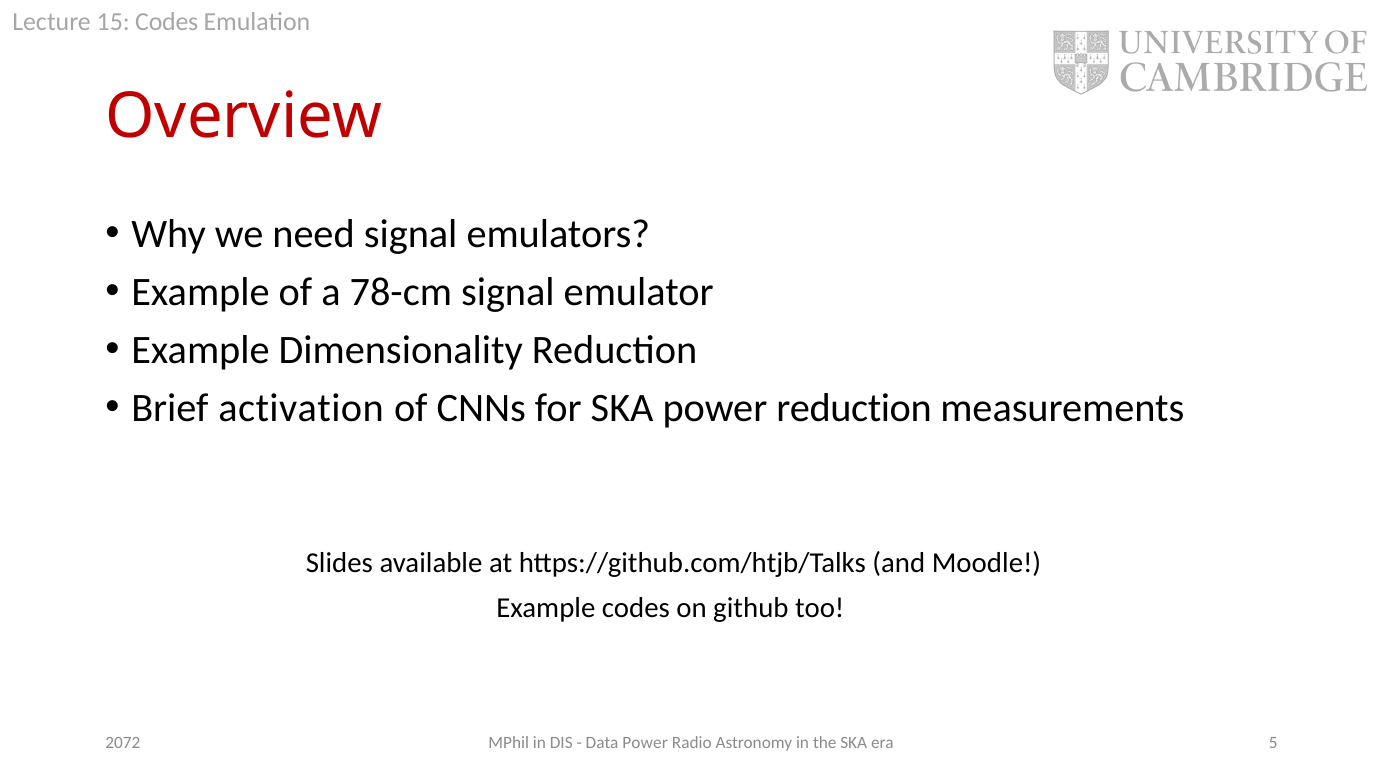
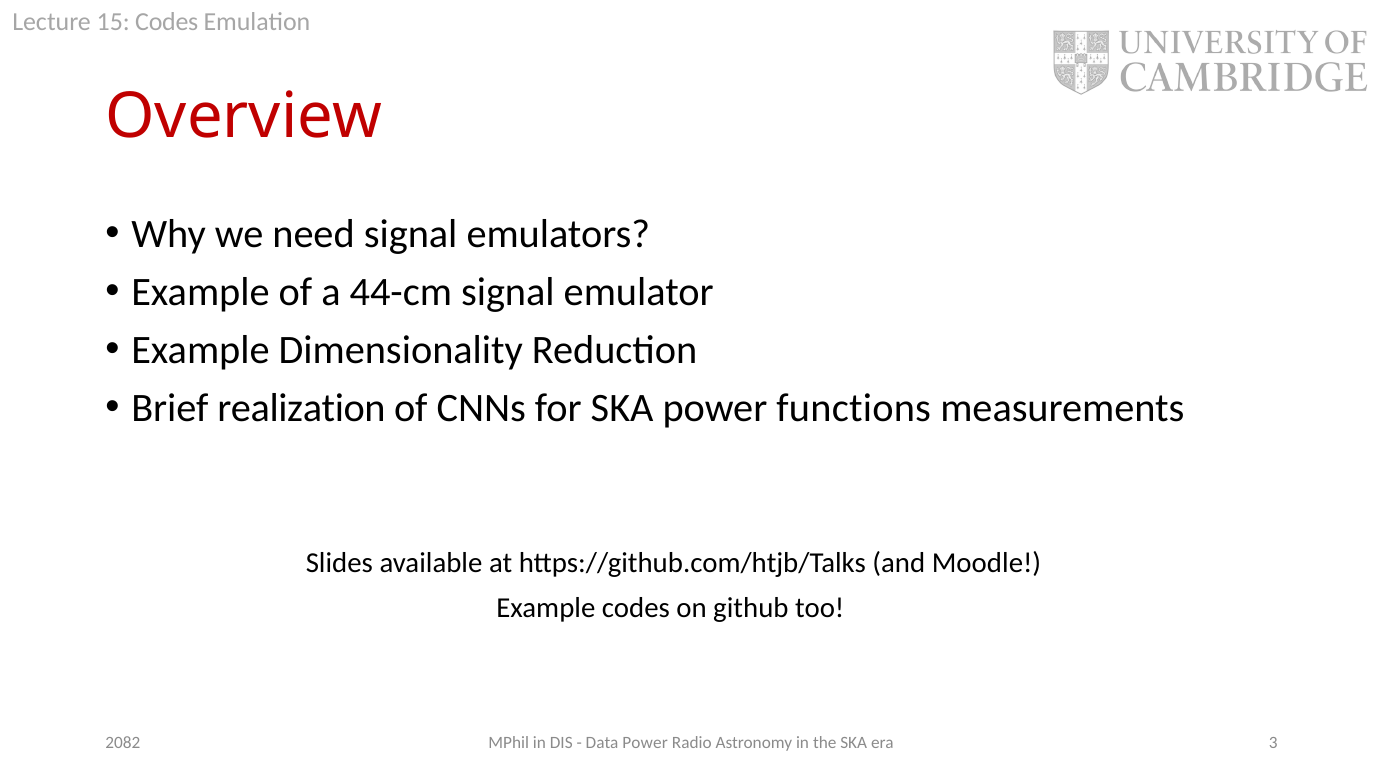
78-cm: 78-cm -> 44-cm (401, 292)
activation: activation -> realization (301, 408)
power reduction: reduction -> functions (854, 408)
5: 5 -> 3 (1273, 743)
2072: 2072 -> 2082 (123, 743)
